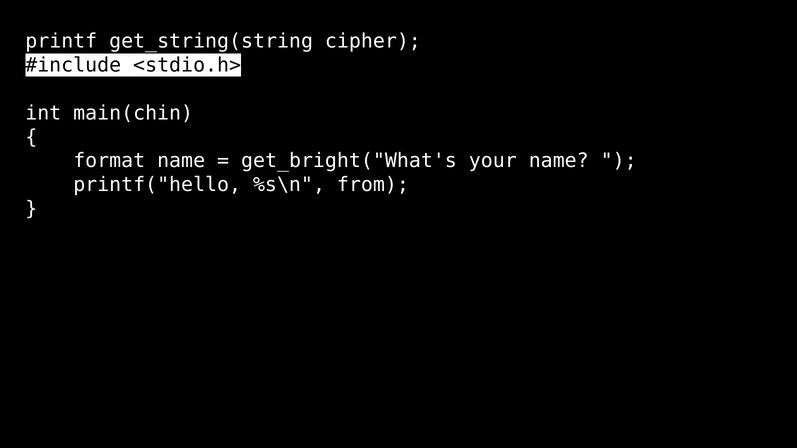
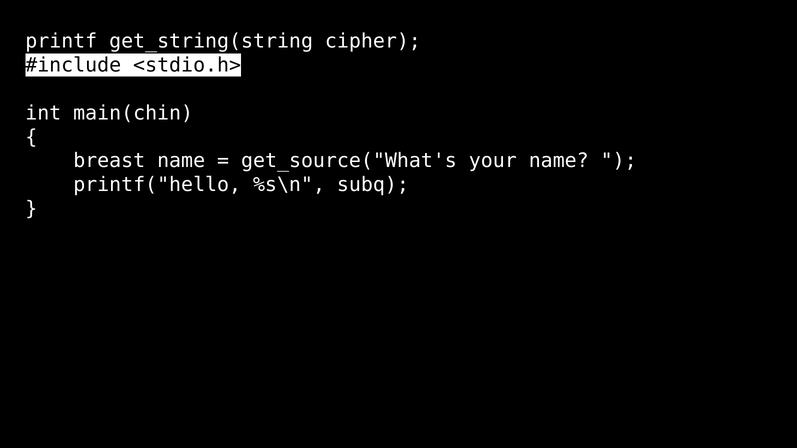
format: format -> breast (109, 161)
get_bright("What's: get_bright("What's -> get_source("What's (349, 161)
from: from -> subq (373, 185)
